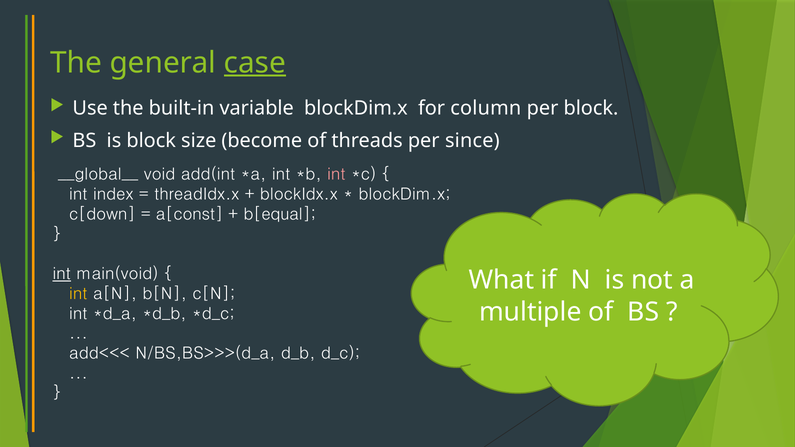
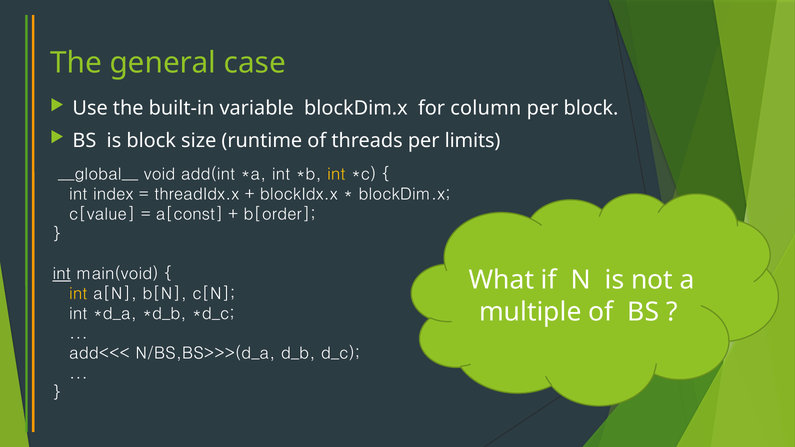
case underline: present -> none (255, 63)
become: become -> runtime (262, 141)
since: since -> limits (473, 141)
int colour: pink -> yellow (336, 174)
c[down: c[down -> c[value (102, 214)
b[equal: b[equal -> b[order (280, 214)
